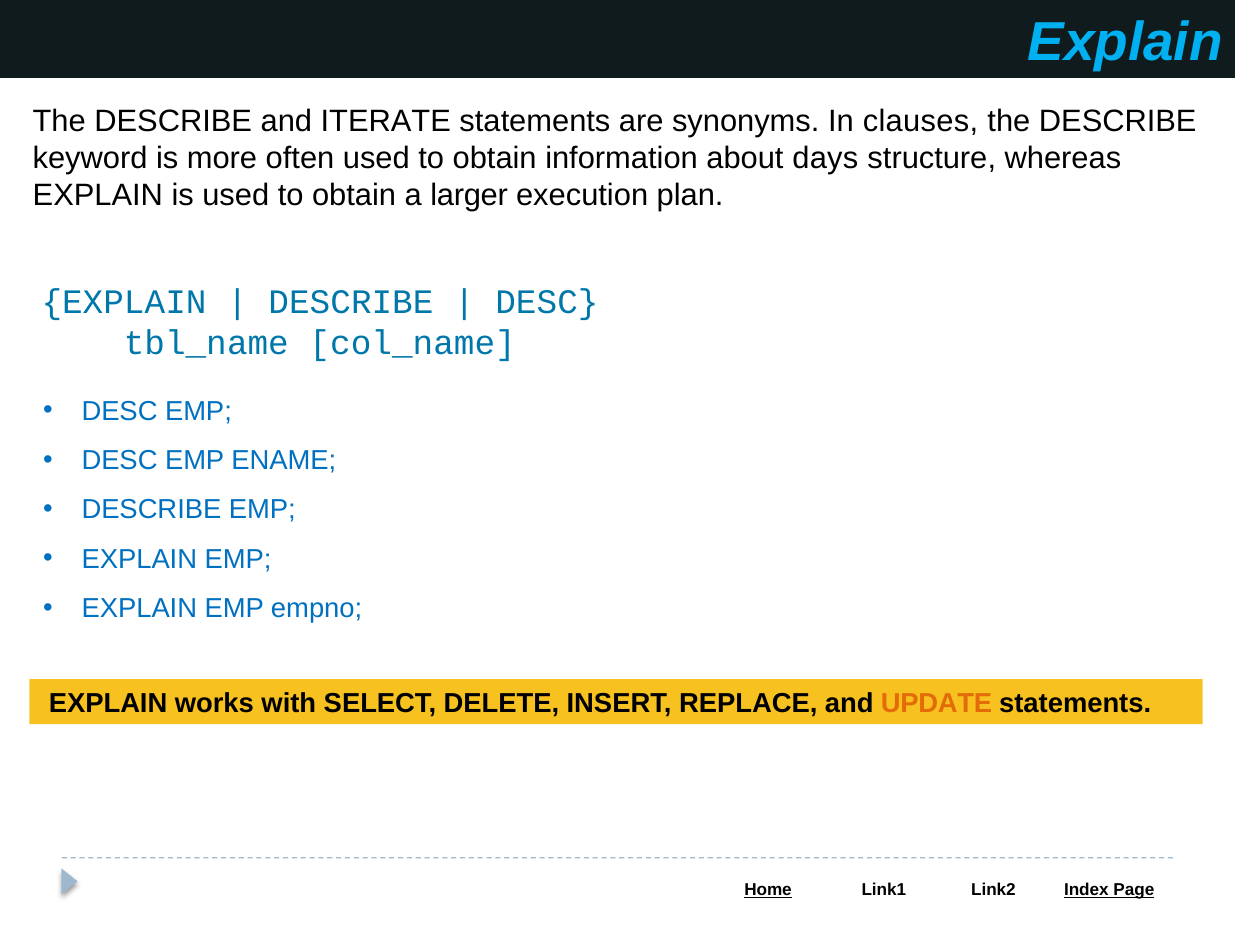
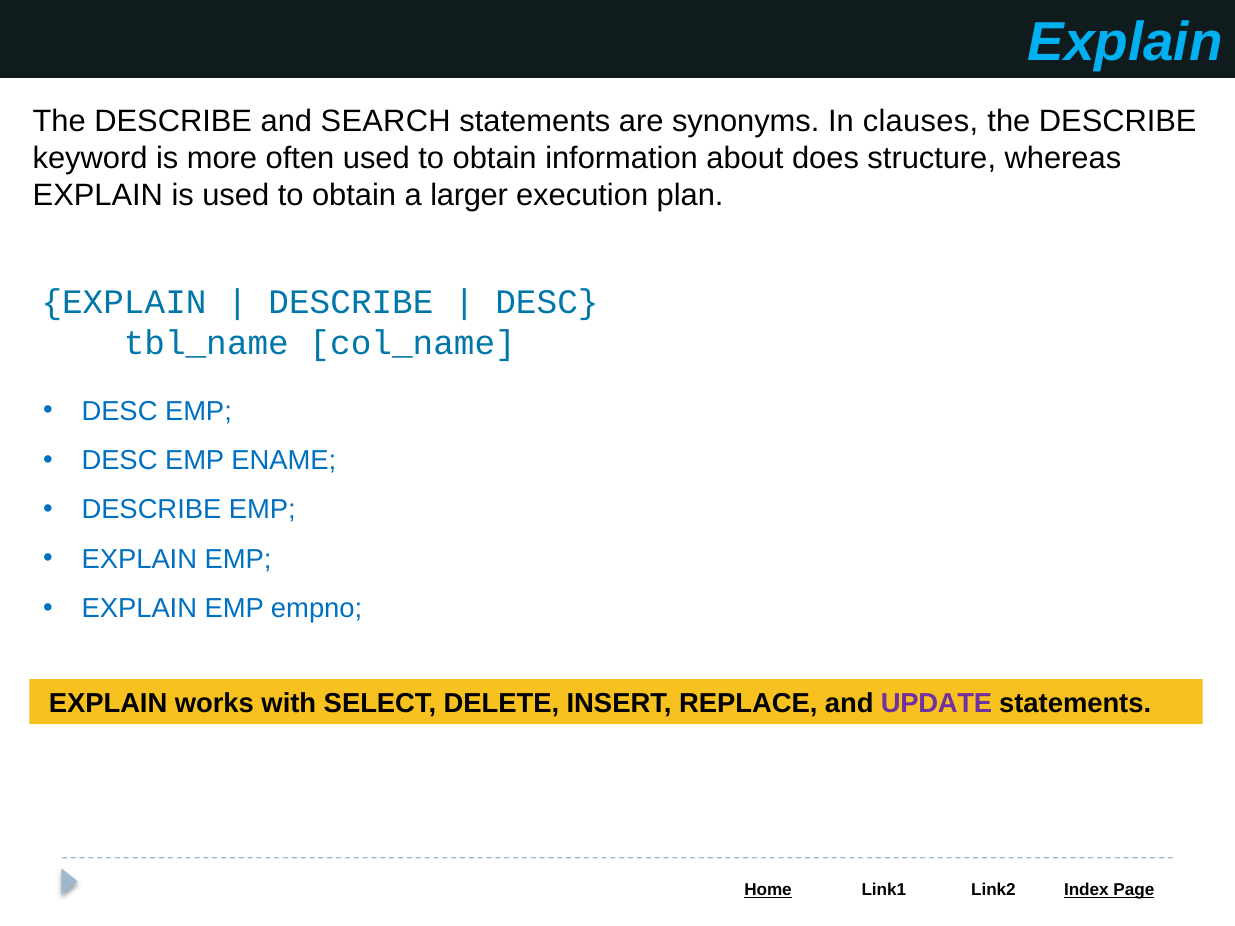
ITERATE: ITERATE -> SEARCH (386, 122)
days: days -> does (826, 159)
UPDATE colour: orange -> purple (936, 704)
